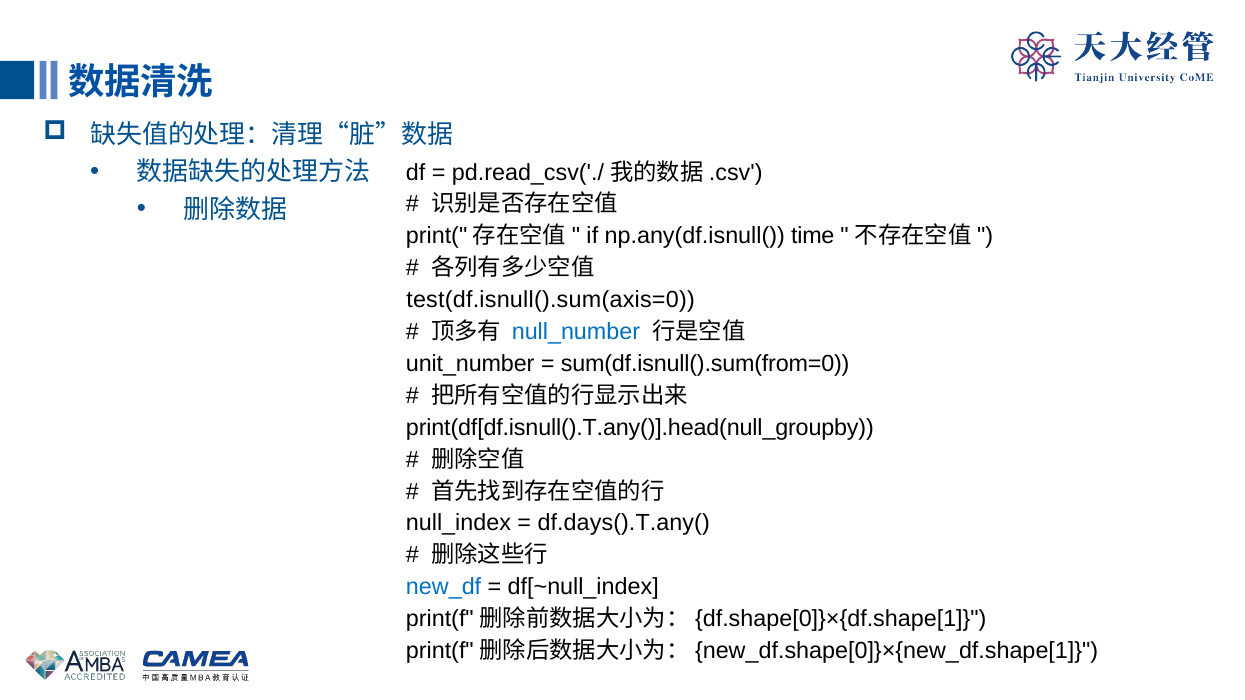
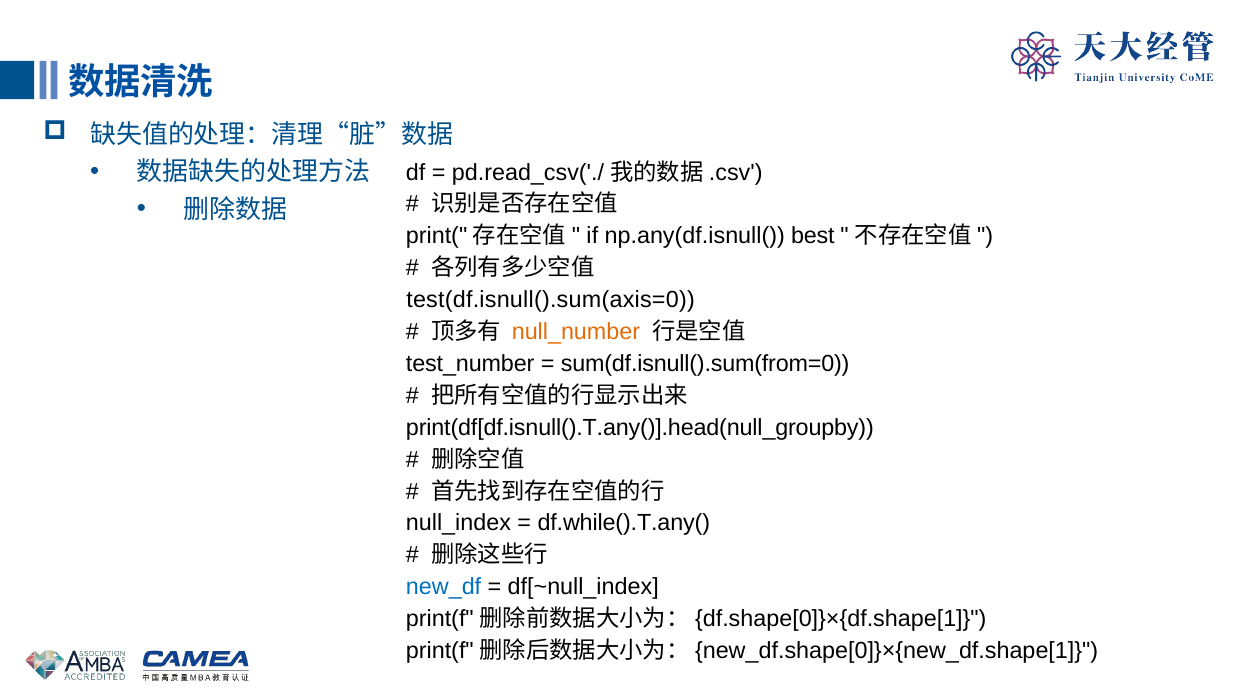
time: time -> best (813, 236)
null_number colour: blue -> orange (576, 332)
unit_number: unit_number -> test_number (470, 364)
df.days().T.any(: df.days().T.any( -> df.while().T.any( (624, 523)
